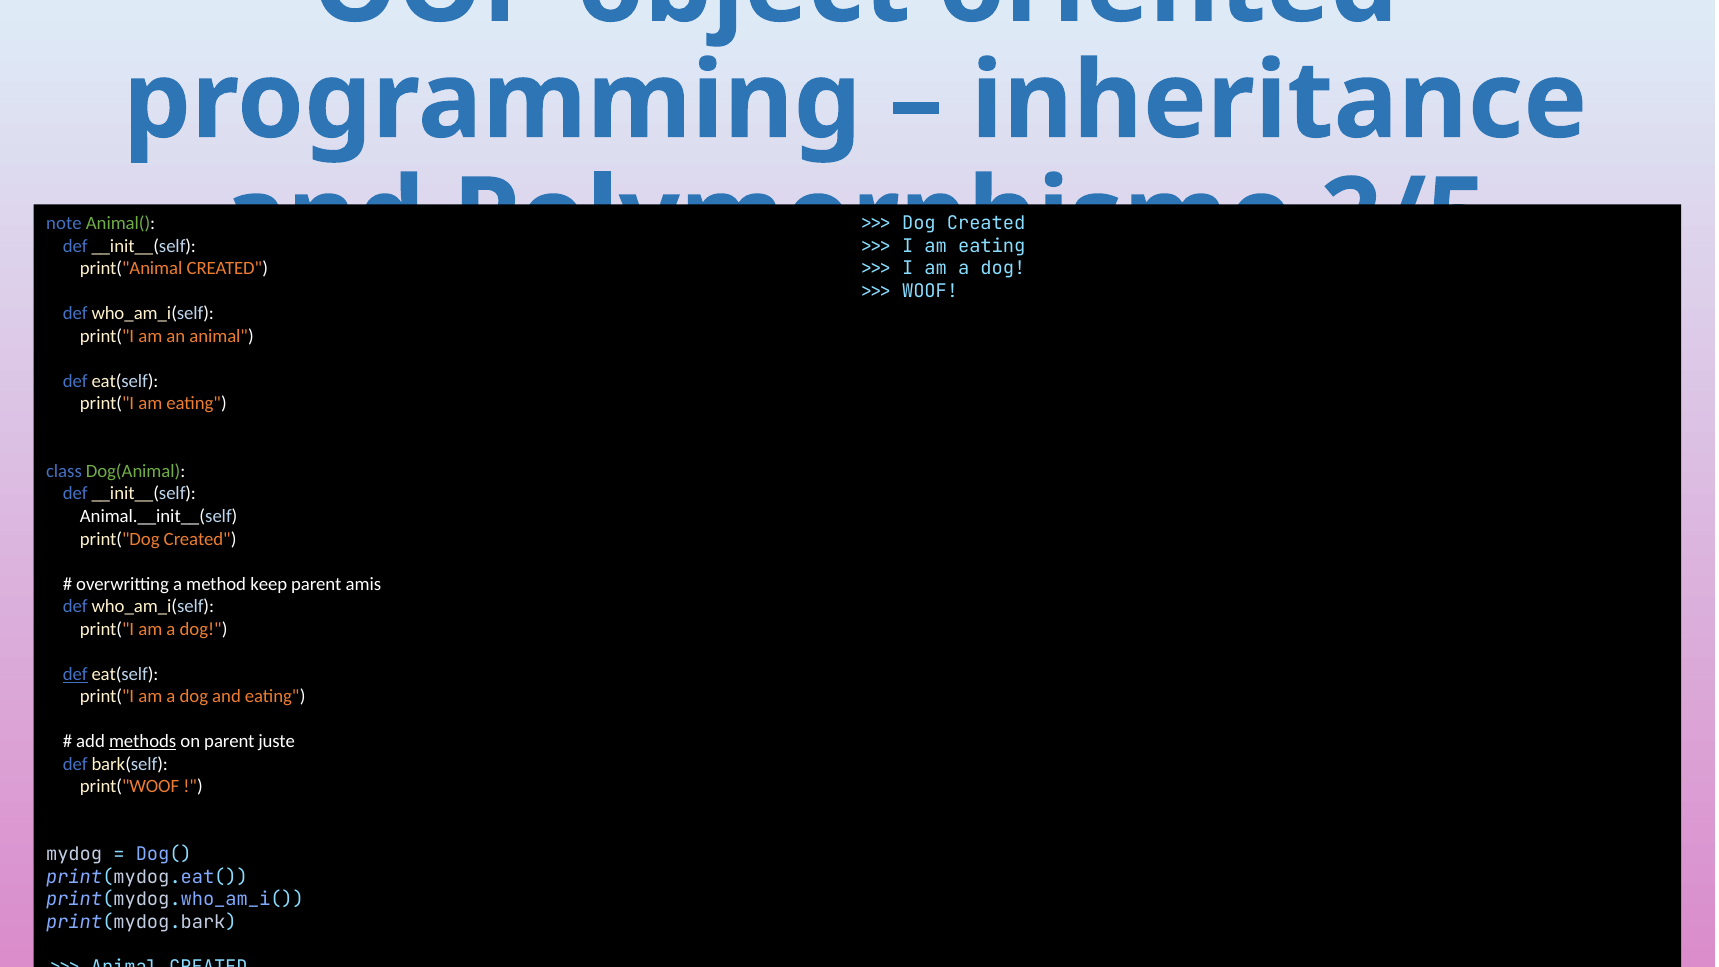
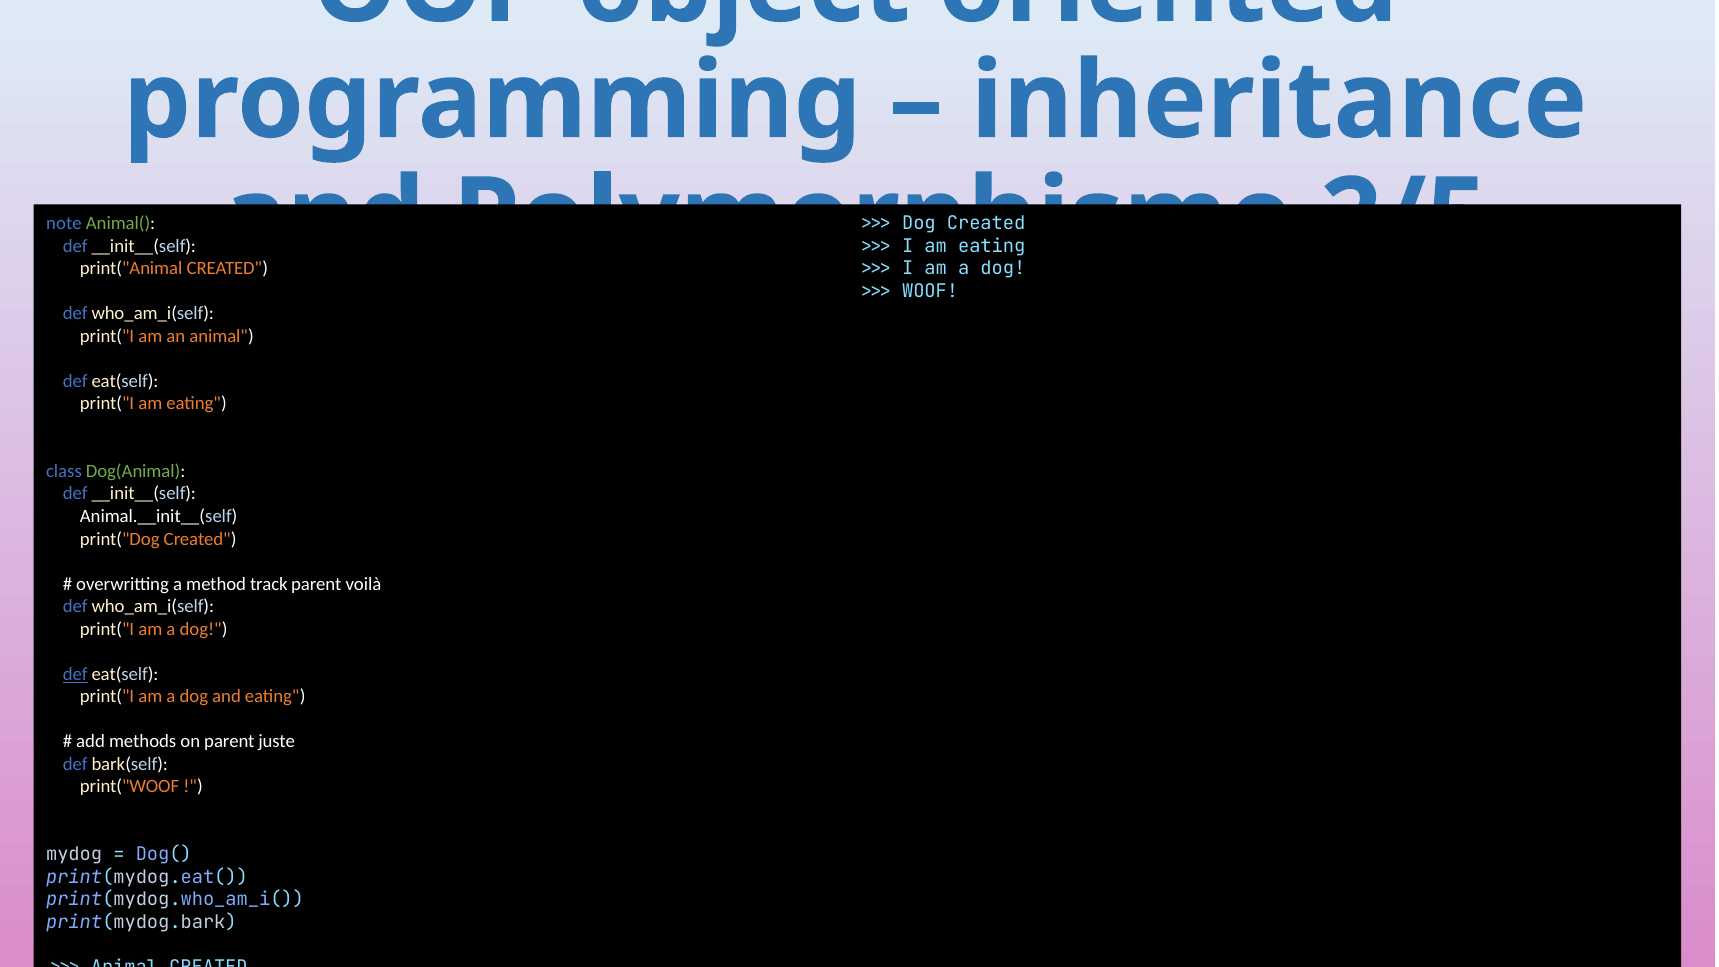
keep: keep -> track (269, 584)
amis: amis -> voilà (363, 584)
methods underline: present -> none (143, 742)
